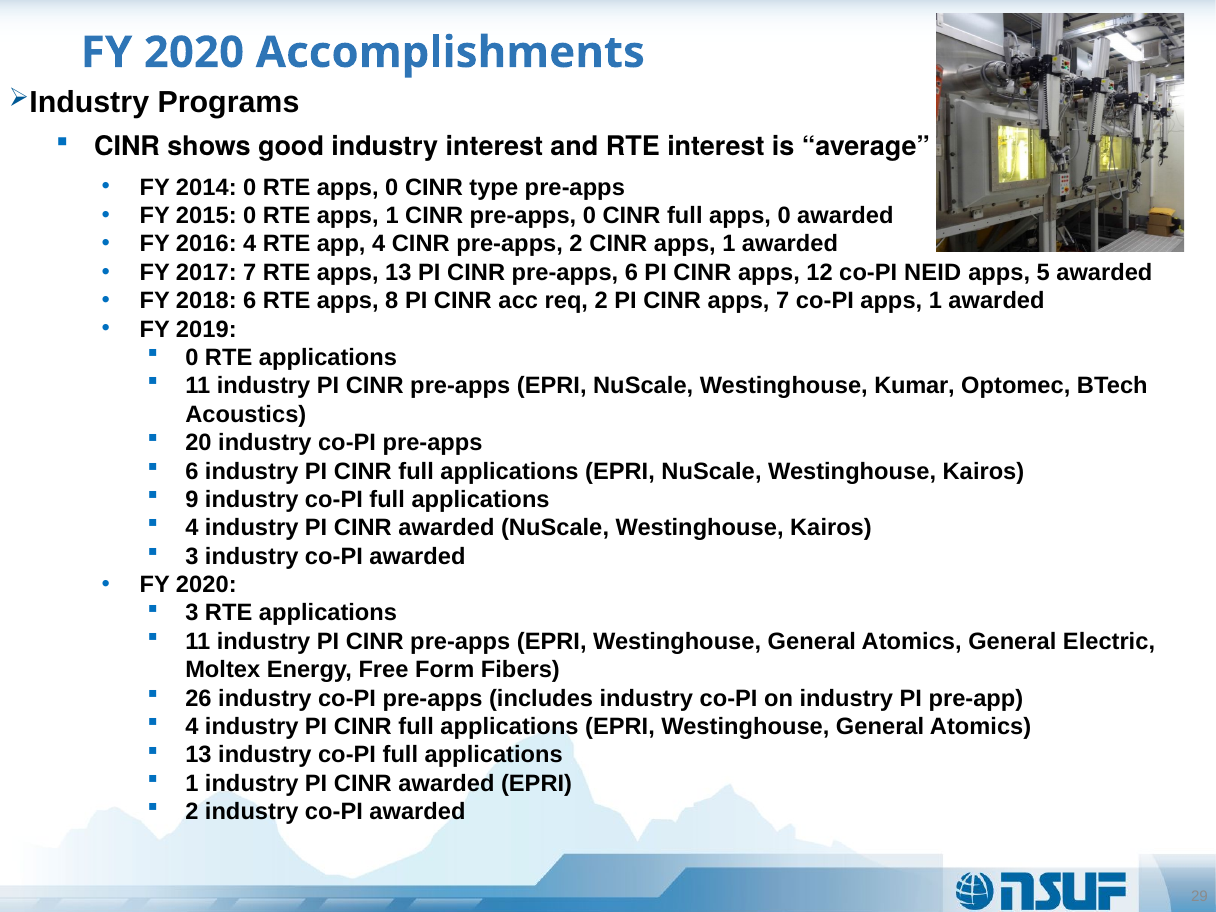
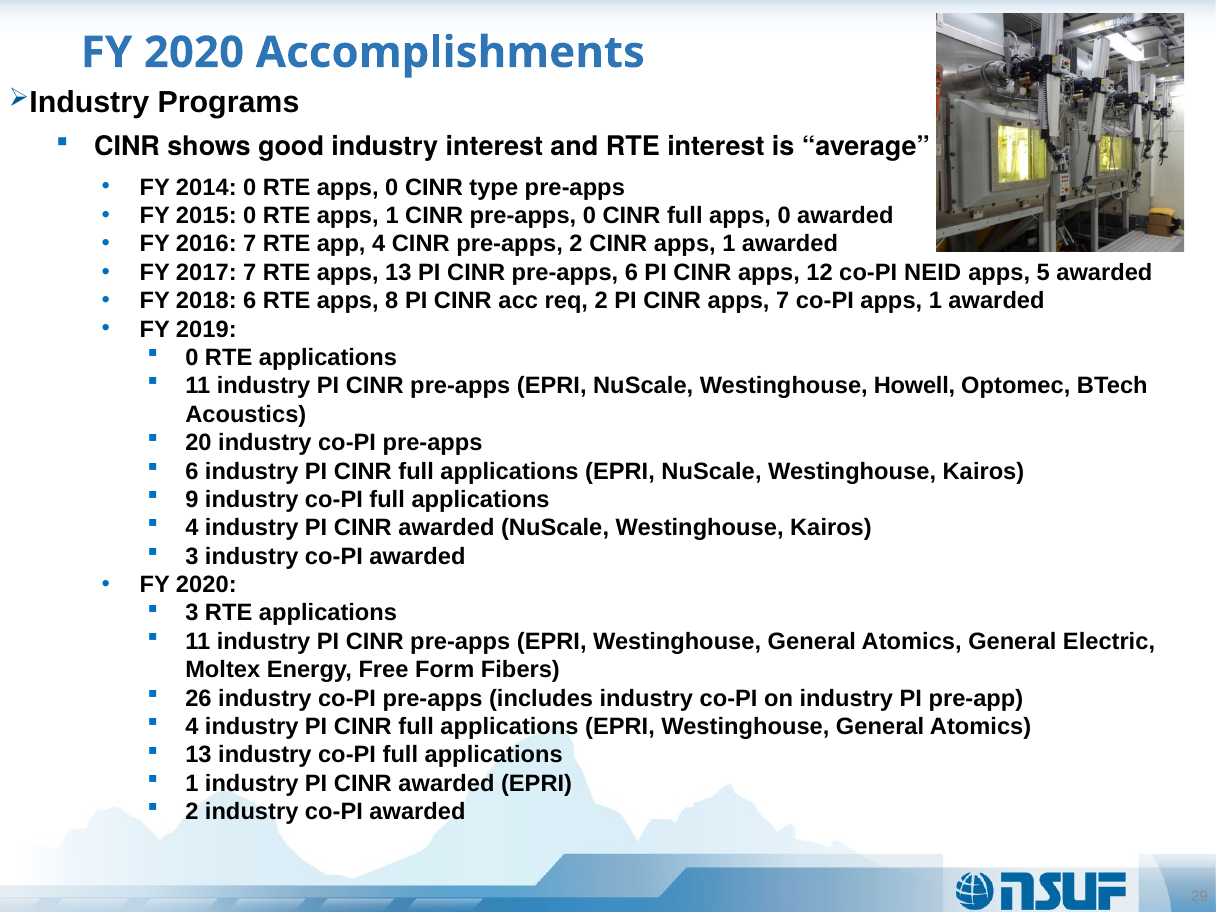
2016 4: 4 -> 7 (250, 244)
Kumar: Kumar -> Howell (915, 386)
